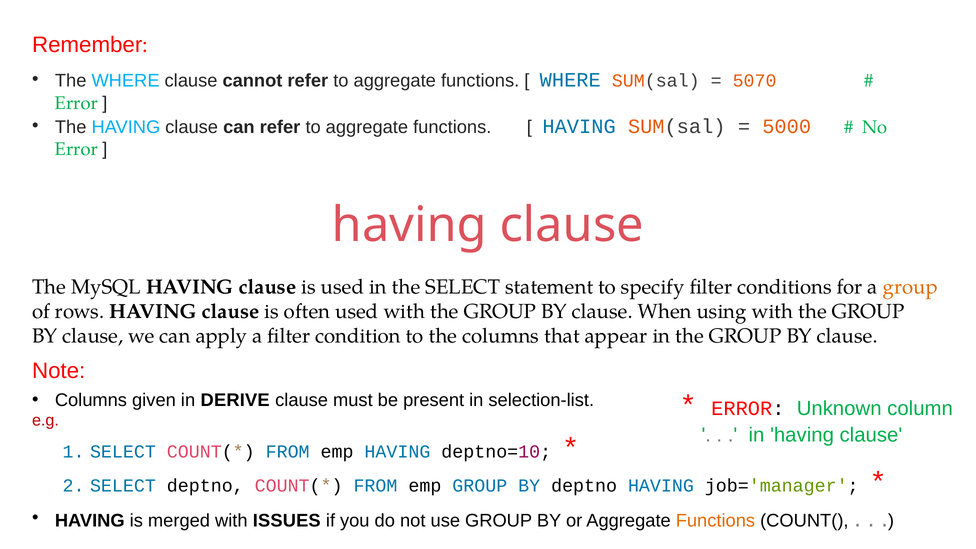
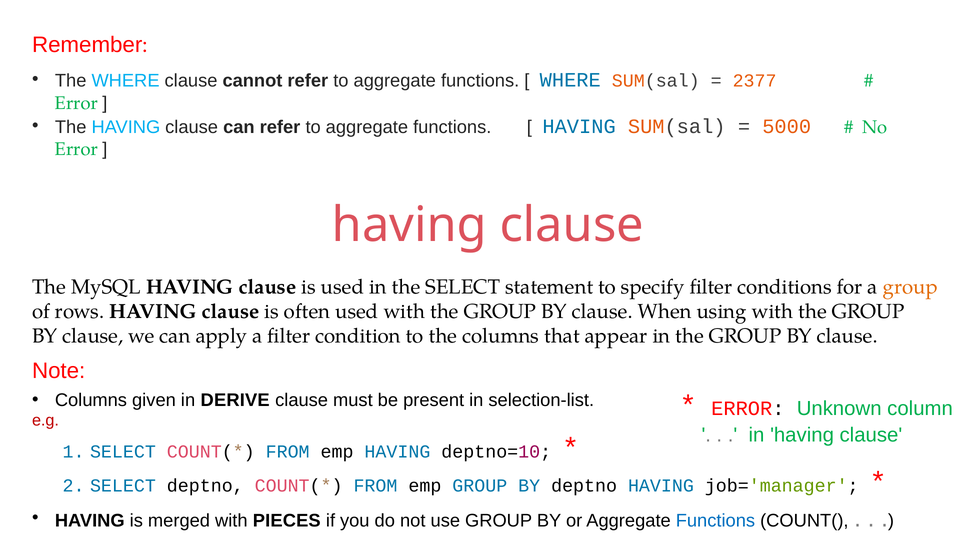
5070: 5070 -> 2377 (755, 81)
ISSUES: ISSUES -> PIECES (287, 521)
Functions colour: orange -> blue (715, 521)
